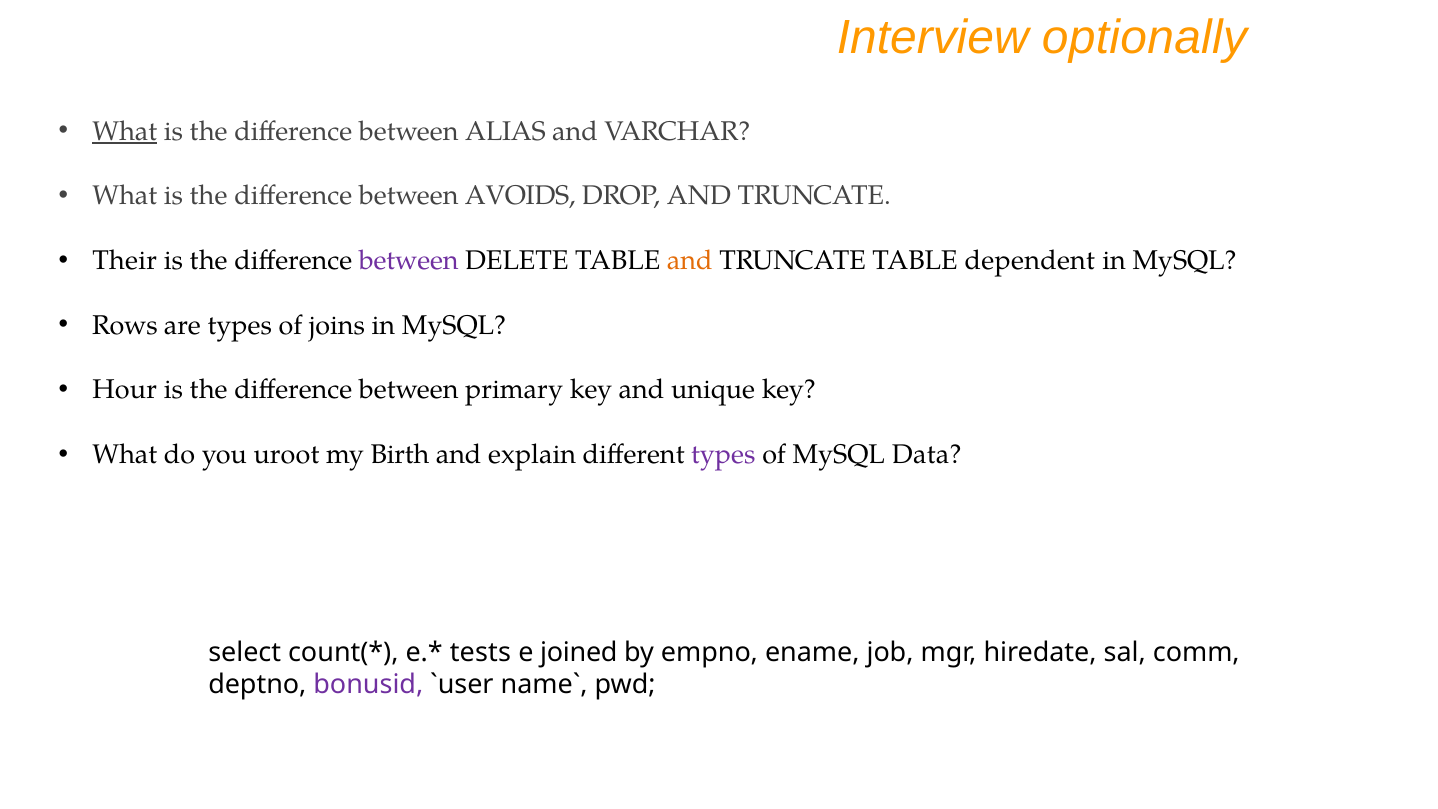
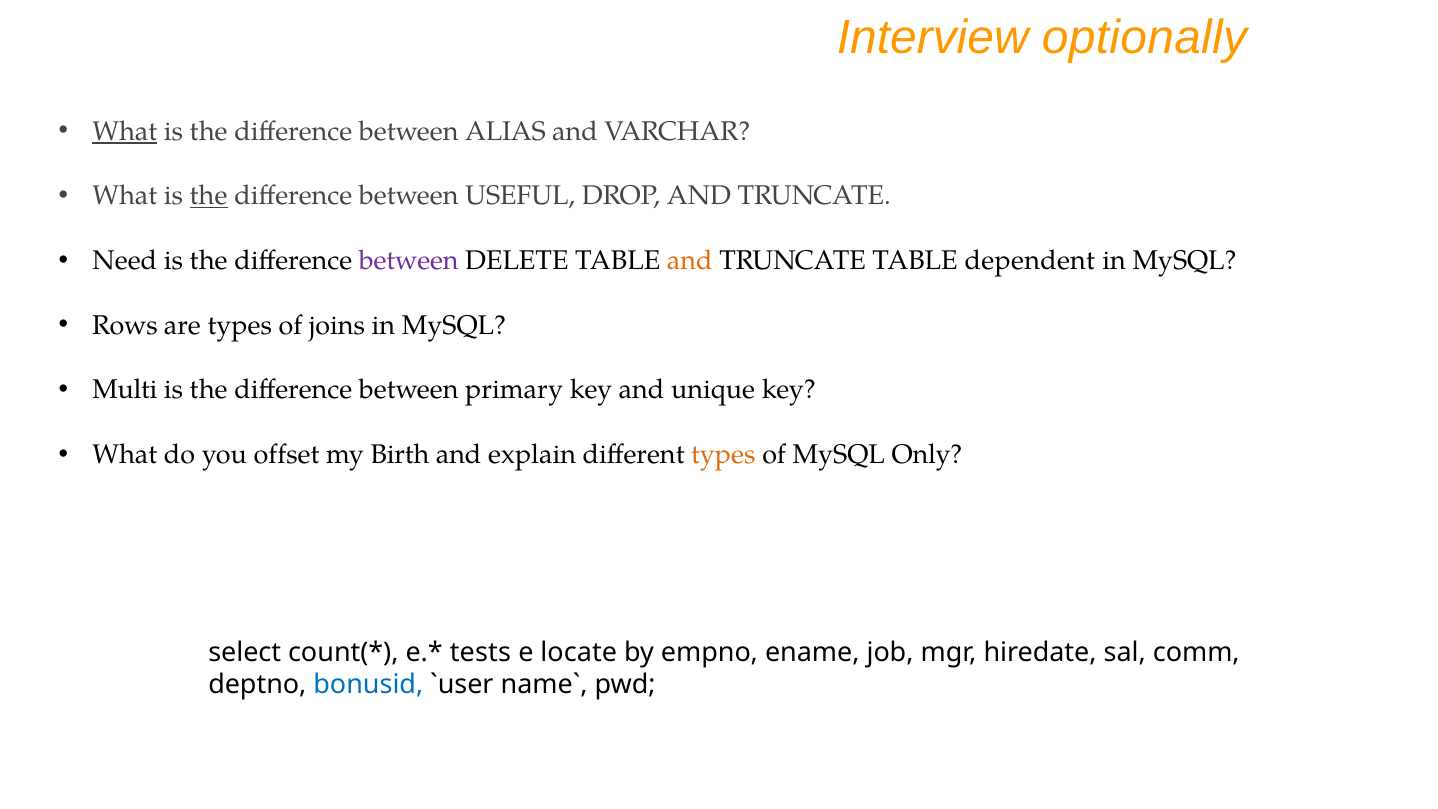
the underline: none -> present (209, 196)
AVOIDS: AVOIDS -> USEFUL (520, 196)
Their: Their -> Need (125, 261)
Hour: Hour -> Multi (125, 390)
uroot: uroot -> offset (286, 455)
types colour: purple -> orange (723, 455)
Data: Data -> Only (927, 455)
joined: joined -> locate (579, 652)
bonusid colour: purple -> blue (368, 685)
